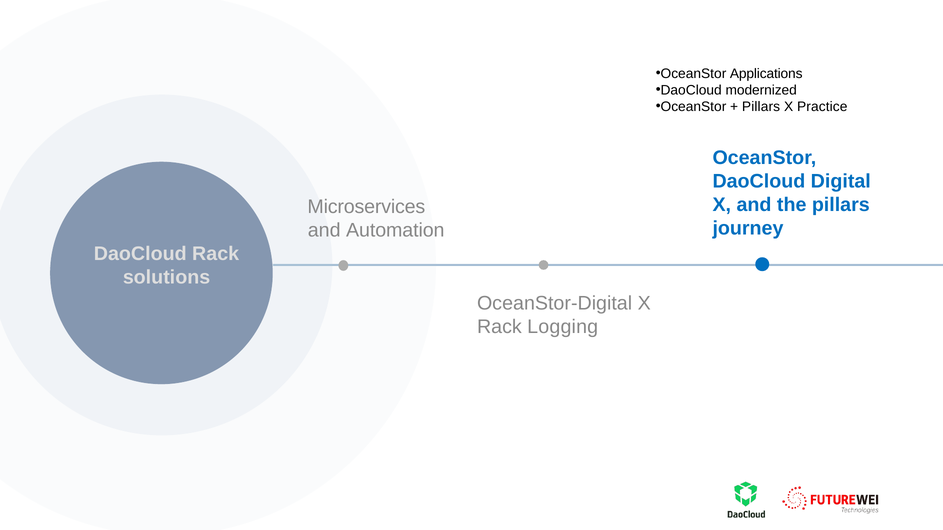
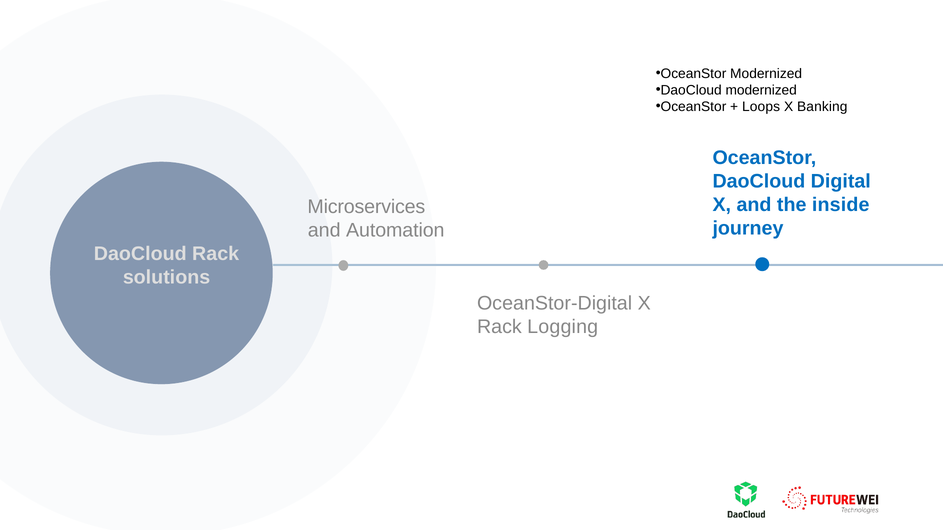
OceanStor Applications: Applications -> Modernized (766, 74)
Pillars: Pillars -> Loops (761, 107)
Practice: Practice -> Banking (822, 107)
the pillars: pillars -> inside (841, 205)
